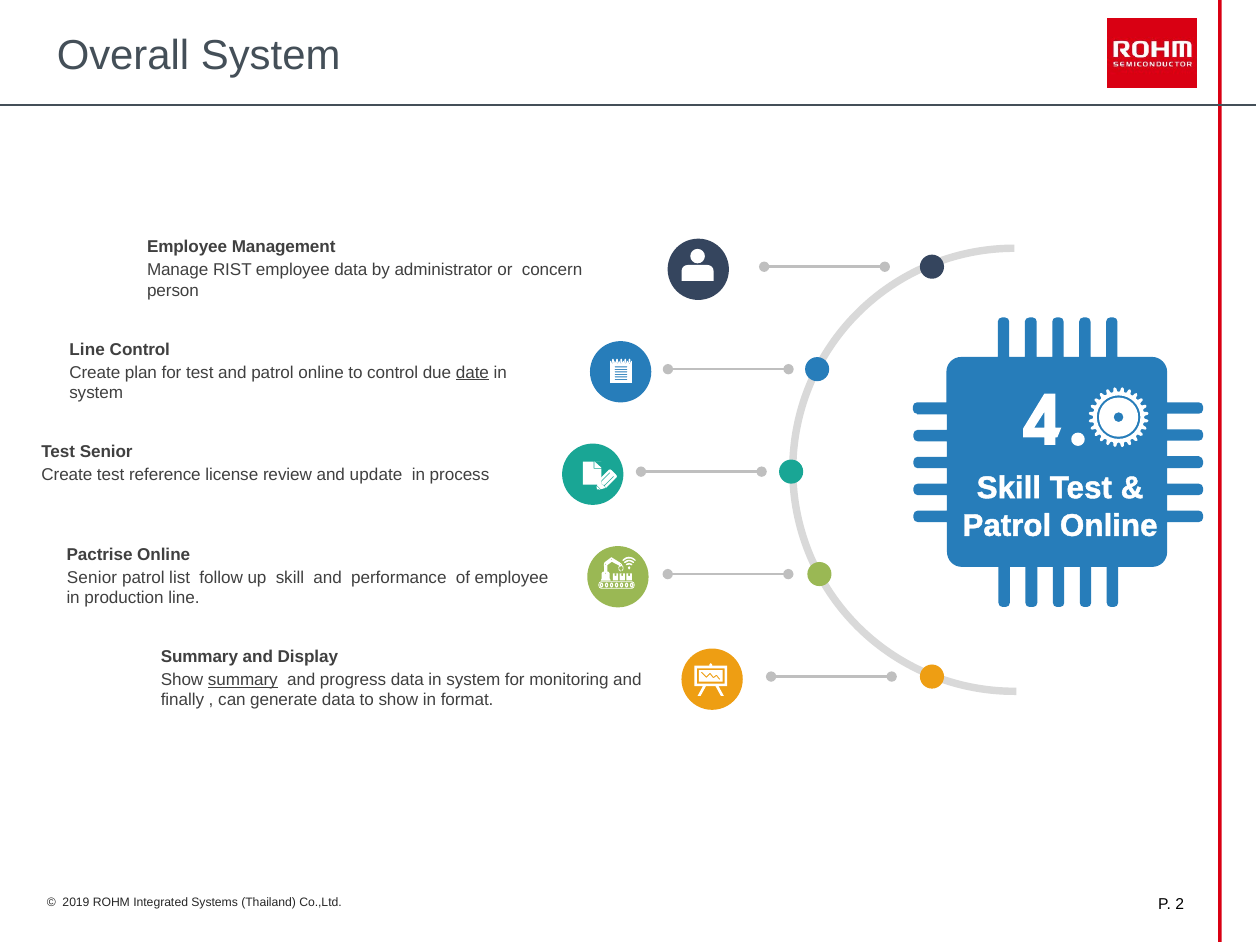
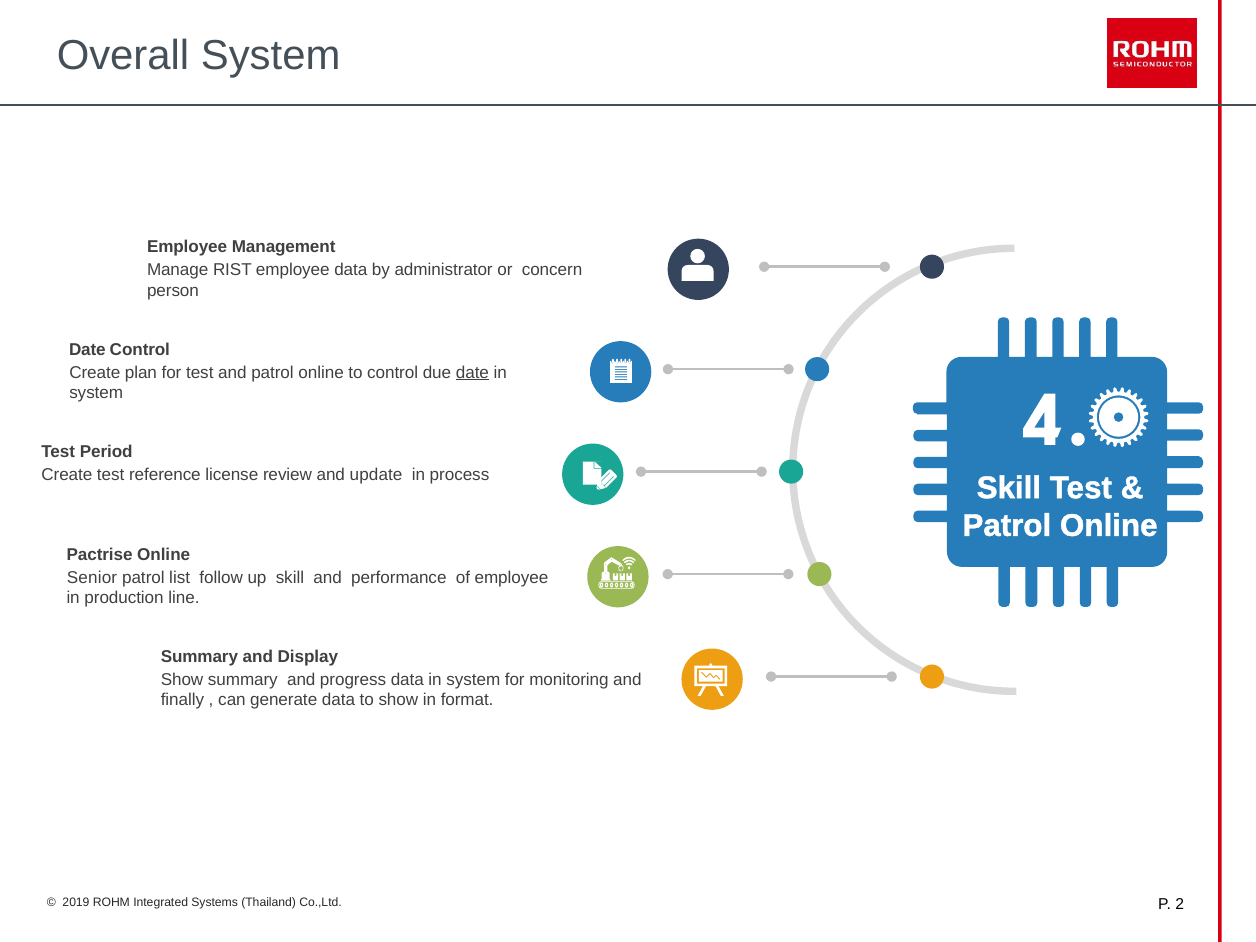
Line: Line -> Date (87, 349)
Test Senior: Senior -> Period (106, 452)
summary underline: present -> none (243, 680)
